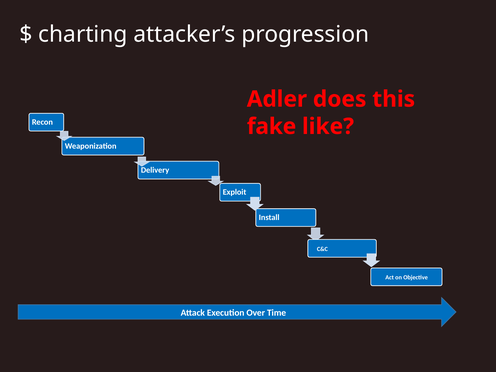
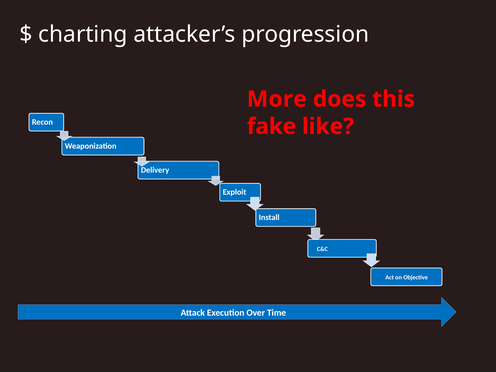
Adler: Adler -> More (277, 99)
